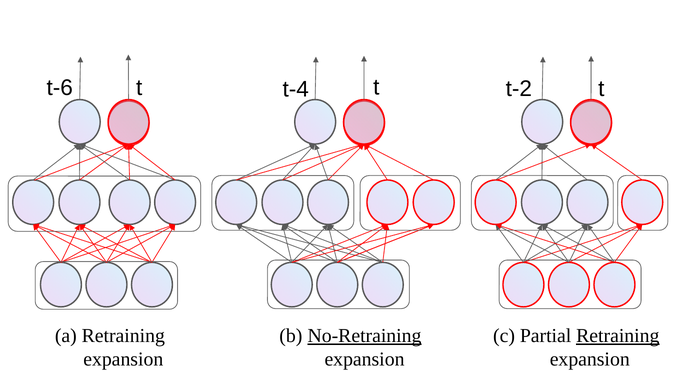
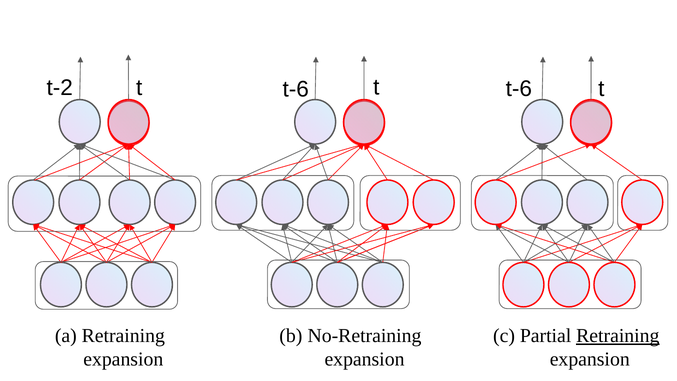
t-6: t-6 -> t-2 (60, 88)
t-4: t-4 -> t-6 (296, 89)
t-2: t-2 -> t-6 (519, 89)
No-Retraining underline: present -> none (364, 336)
